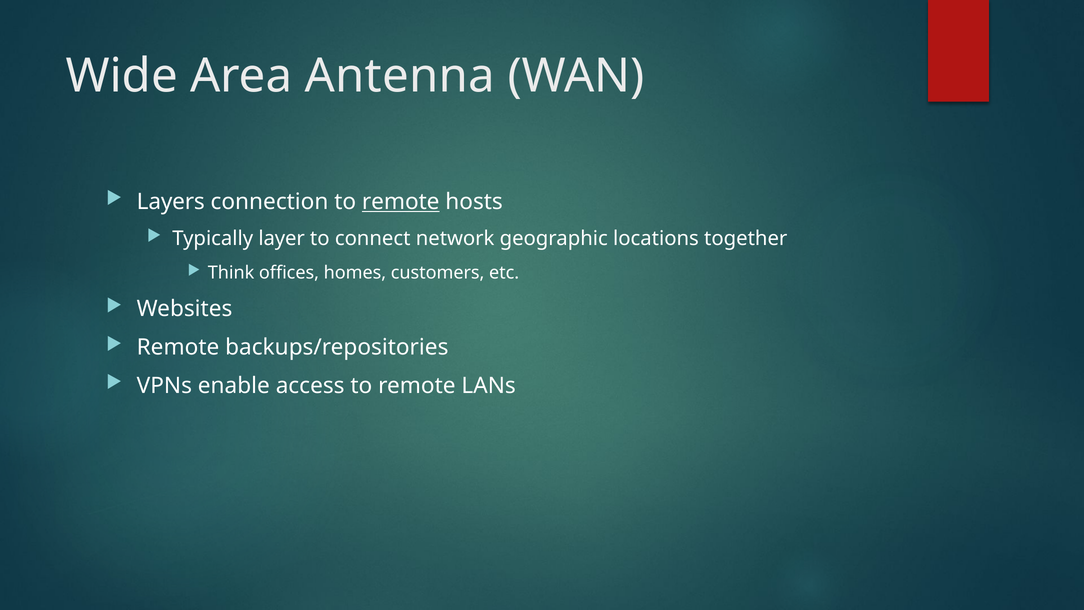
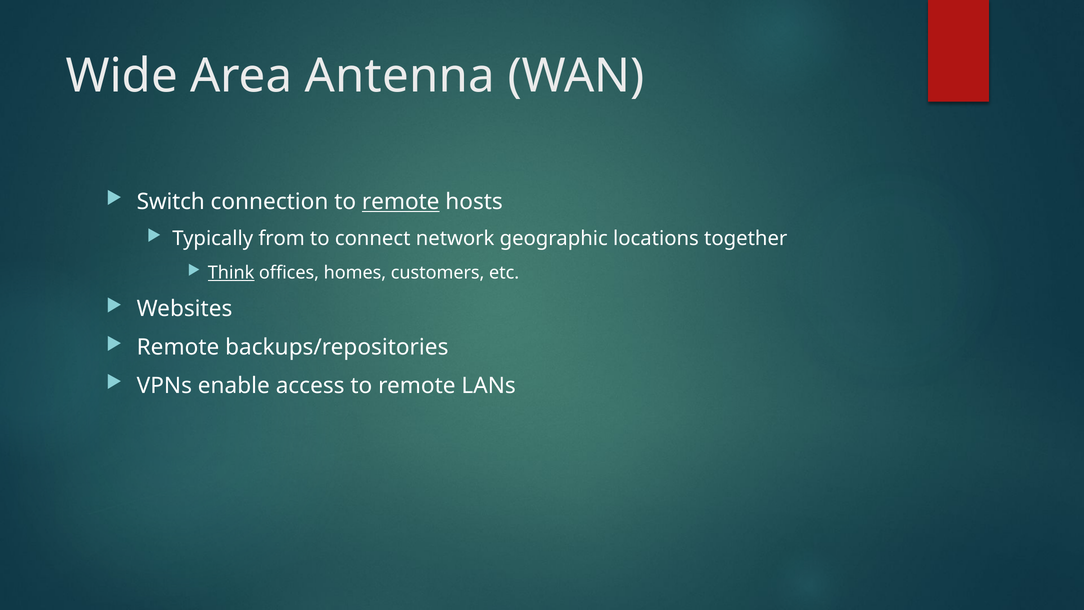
Layers: Layers -> Switch (171, 202)
layer: layer -> from (282, 239)
Think underline: none -> present (231, 273)
